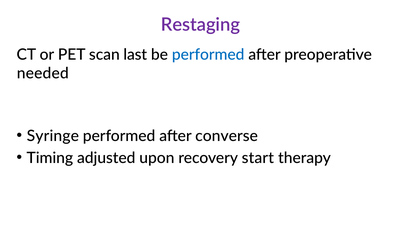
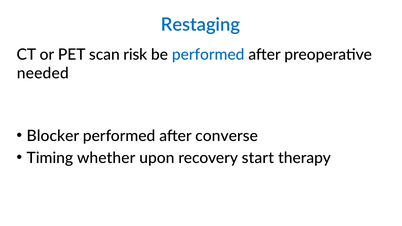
Restaging colour: purple -> blue (200, 25)
last: last -> risk (135, 55)
Syringe: Syringe -> Blocker (53, 136)
adjusted: adjusted -> whether (106, 158)
